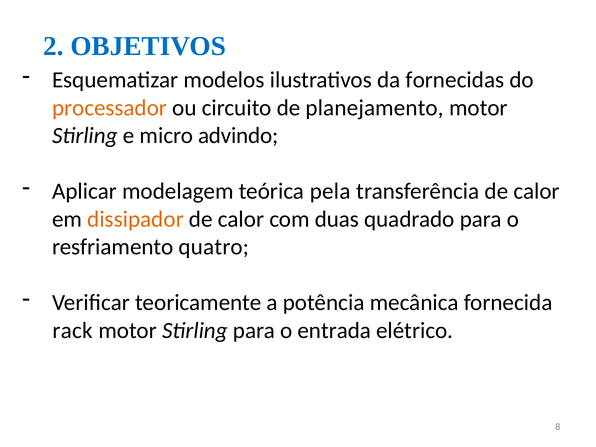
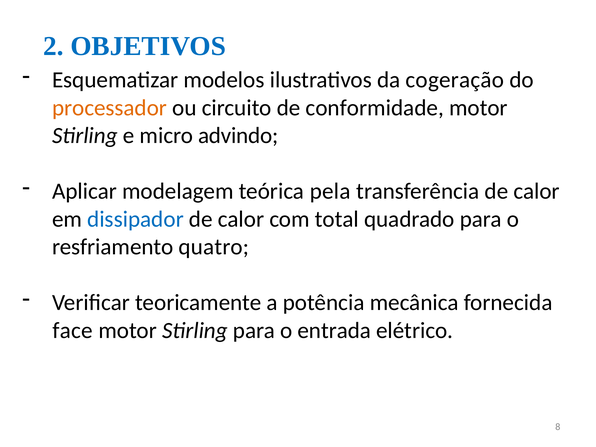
fornecidas: fornecidas -> cogeração (455, 80)
planejamento: planejamento -> conformidade (375, 108)
dissipador colour: orange -> blue (135, 219)
duas: duas -> total (337, 219)
rack: rack -> face (72, 330)
